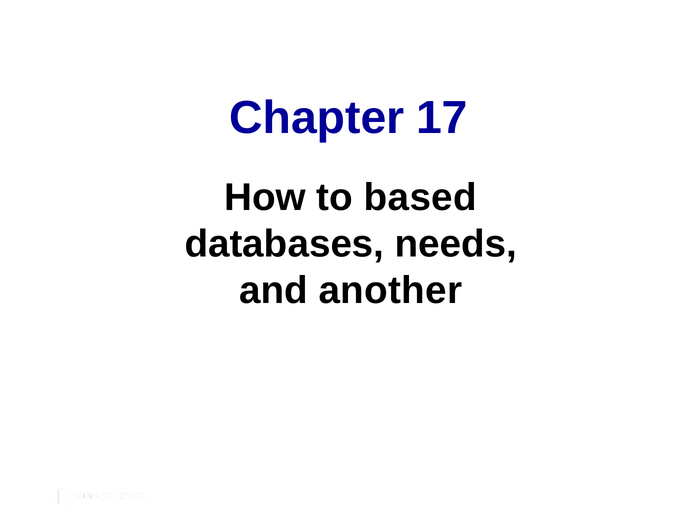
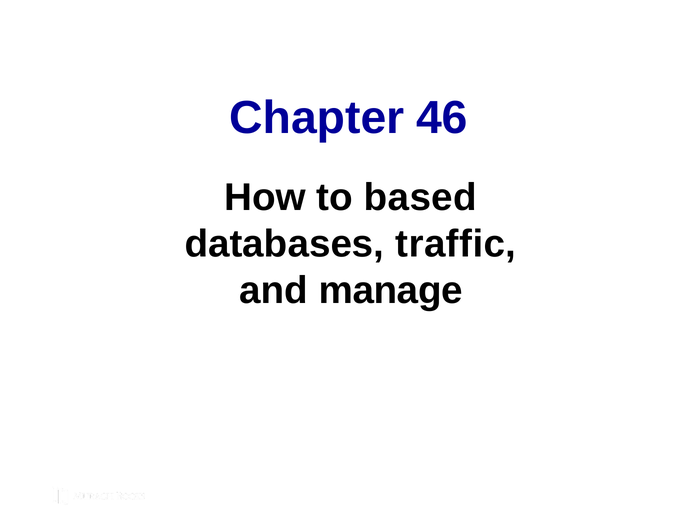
17: 17 -> 46 (442, 118)
needs: needs -> traffic (456, 244)
another: another -> manage (391, 290)
